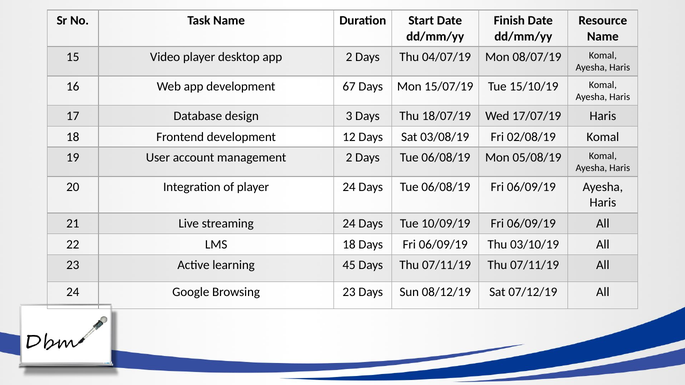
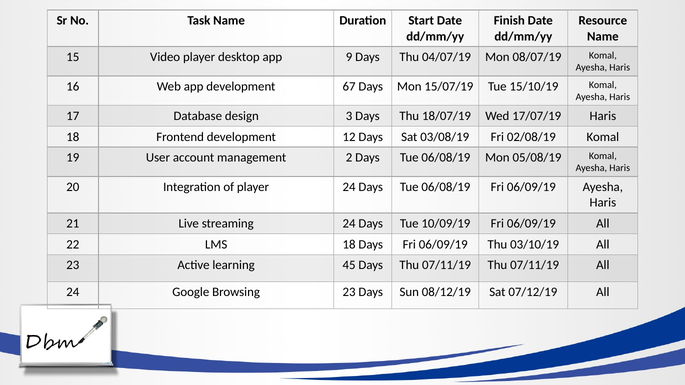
app 2: 2 -> 9 (349, 57)
